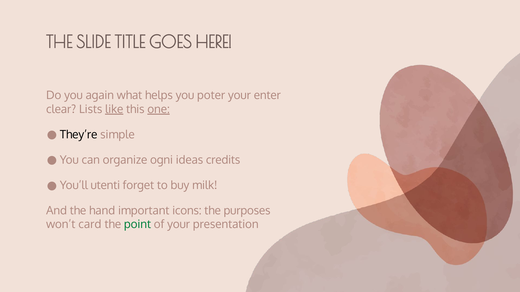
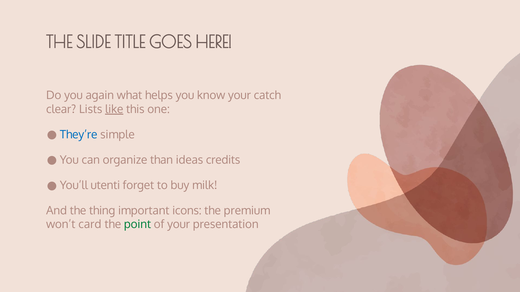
poter: poter -> know (211, 96)
enter: enter -> catch (267, 96)
one underline: present -> none (159, 109)
They’re colour: black -> blue (79, 135)
ogni: ogni -> than (162, 160)
hand: hand -> thing (102, 211)
purposes: purposes -> premium (247, 211)
